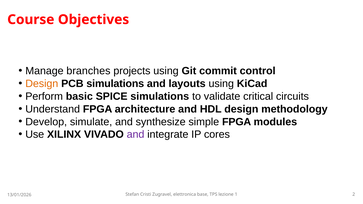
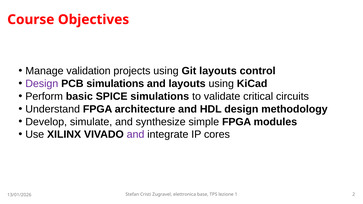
branches: branches -> validation (89, 71)
Git commit: commit -> layouts (218, 71)
Design colour: orange -> purple (42, 84)
